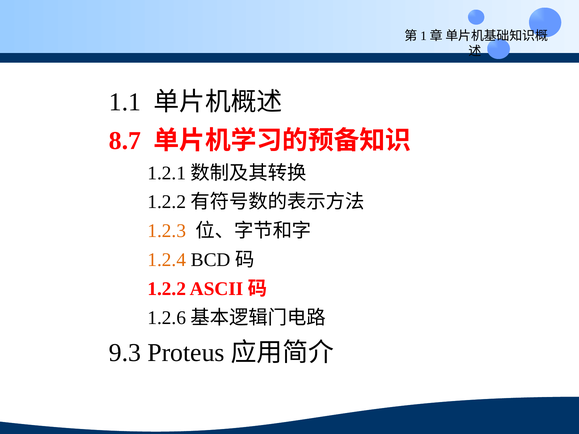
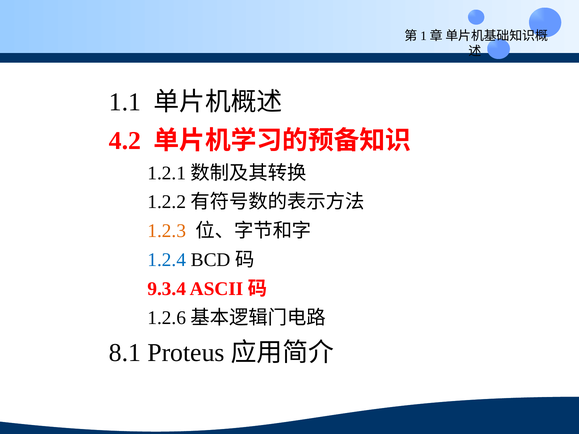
8.7: 8.7 -> 4.2 (125, 141)
1.2.4 colour: orange -> blue (167, 260)
1.2.2: 1.2.2 -> 9.3.4 (167, 289)
9.3: 9.3 -> 8.1 (125, 353)
